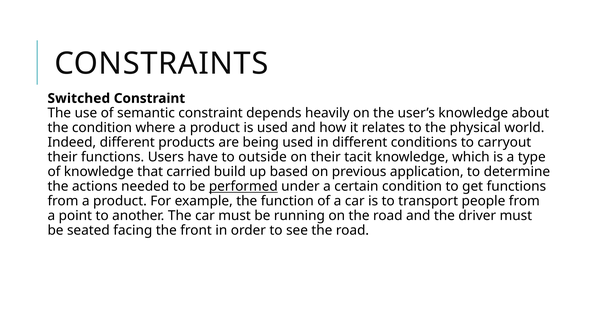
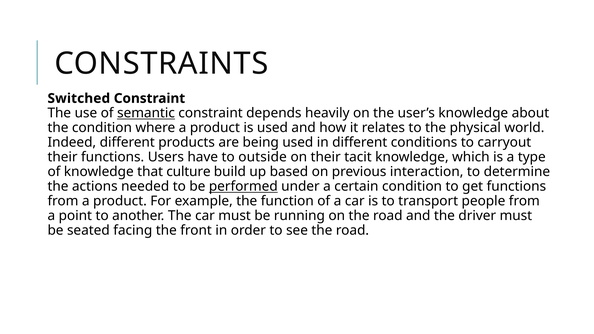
semantic underline: none -> present (146, 113)
carried: carried -> culture (188, 172)
application: application -> interaction (427, 172)
